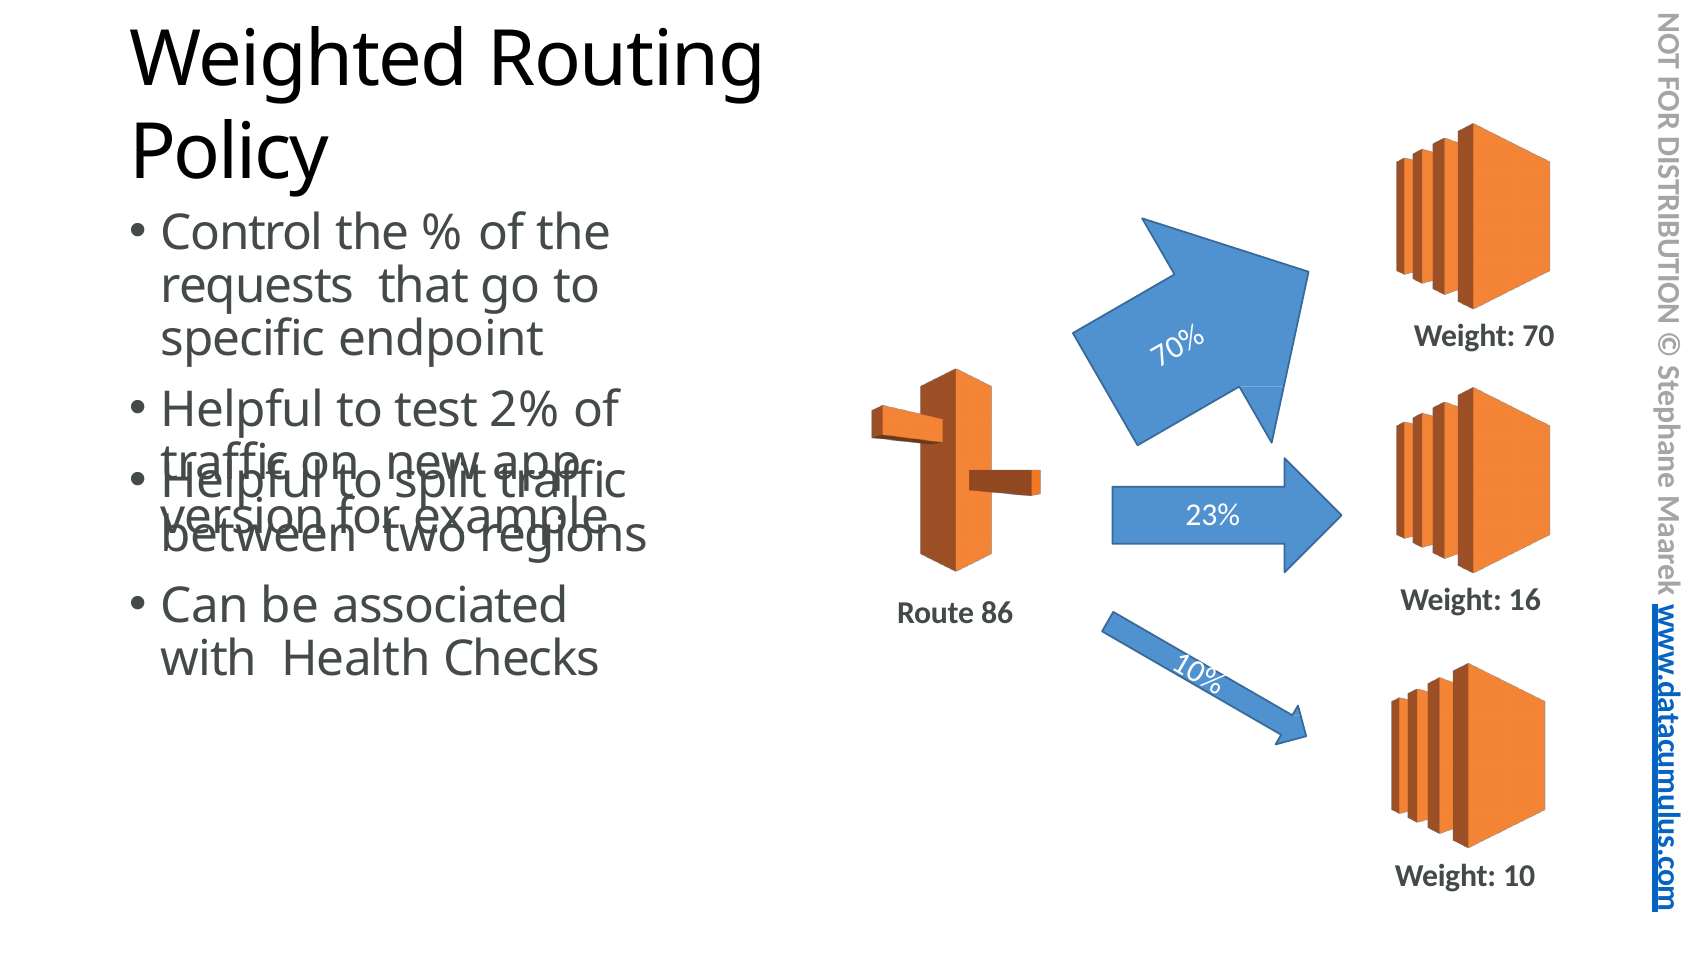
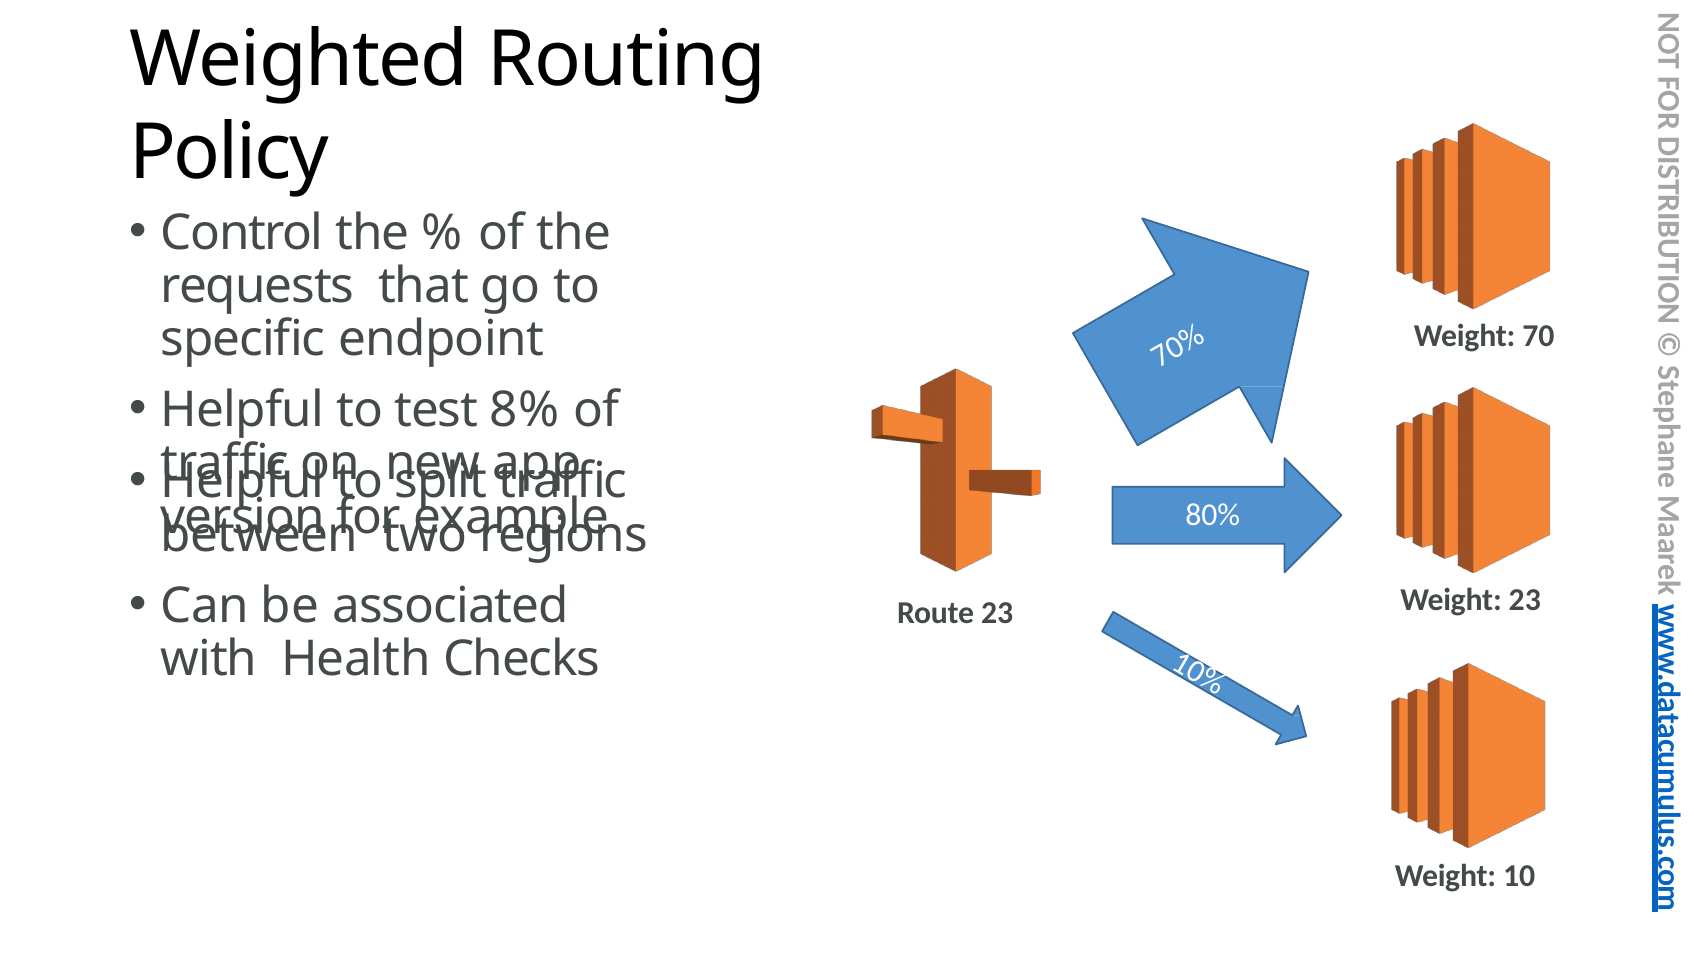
2%: 2% -> 8% (524, 410)
23%: 23% -> 80% (1213, 515)
Weight 16: 16 -> 23 (1525, 600)
Route 86: 86 -> 23 (997, 613)
